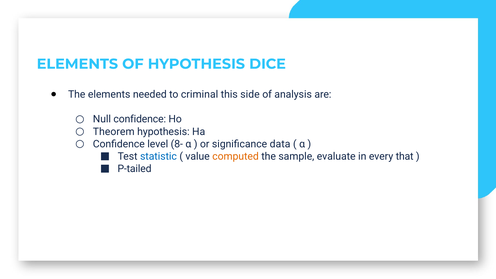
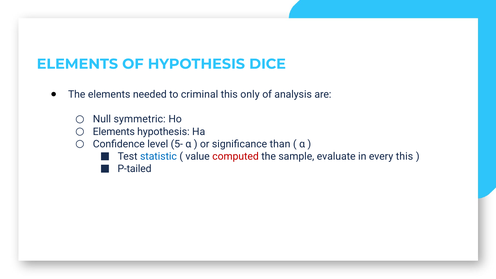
side: side -> only (250, 94)
Null confidence: confidence -> symmetric (140, 119)
Theorem: Theorem -> Elements (114, 132)
8-: 8- -> 5- (177, 144)
data: data -> than (280, 144)
computed colour: orange -> red (236, 156)
every that: that -> this (405, 156)
